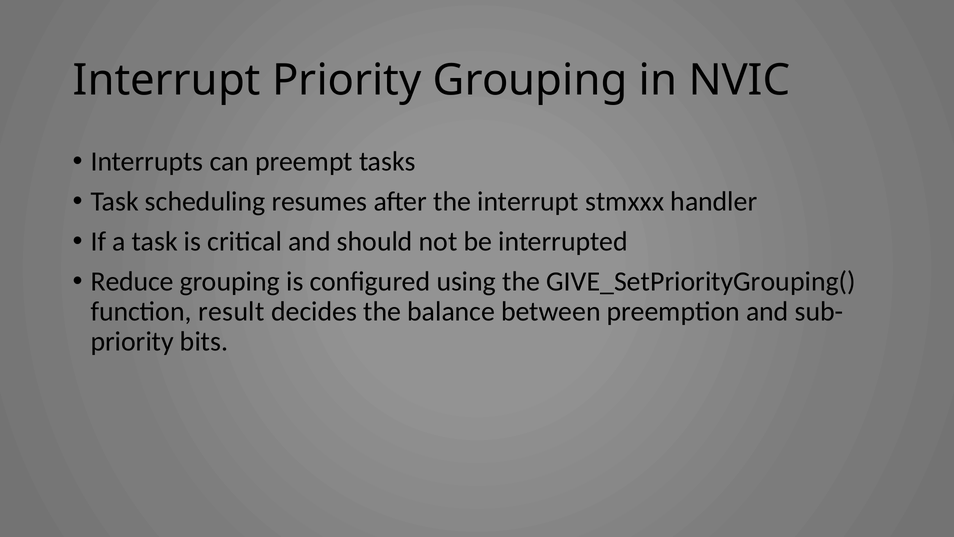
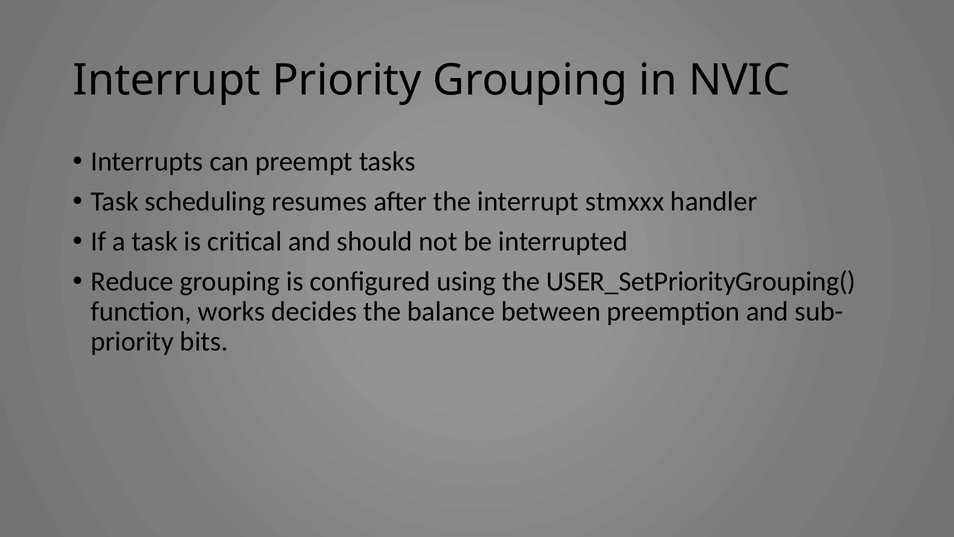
GIVE_SetPriorityGrouping(: GIVE_SetPriorityGrouping( -> USER_SetPriorityGrouping( (701, 281)
result: result -> works (232, 311)
